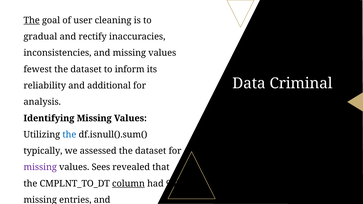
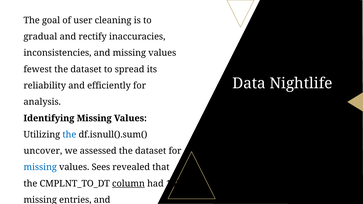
The underline: present -> none (32, 20)
inform: inform -> spread (130, 69)
Criminal: Criminal -> Nightlife (301, 84)
additional: additional -> efficiently (109, 86)
typically: typically -> uncover (43, 151)
missing colour: purple -> blue (40, 167)
902: 902 -> 102 (174, 184)
